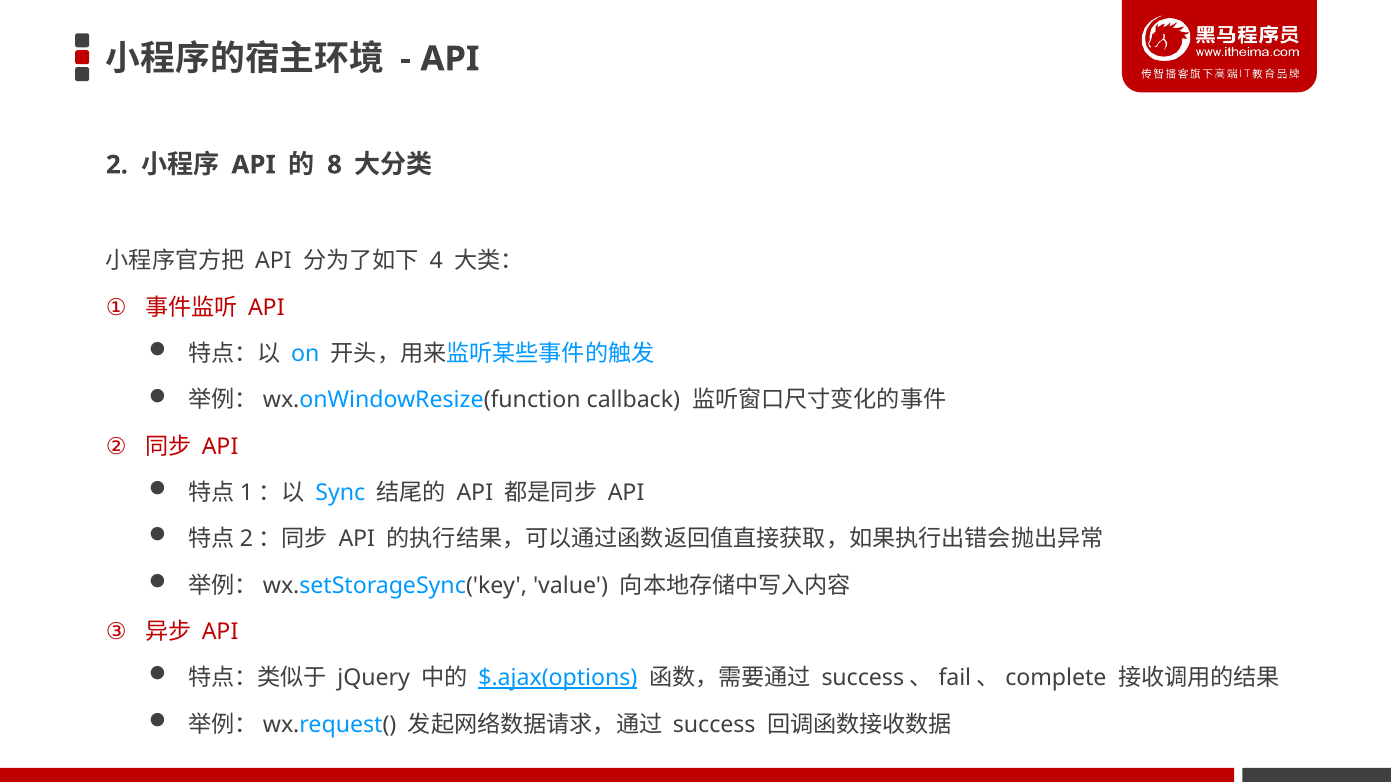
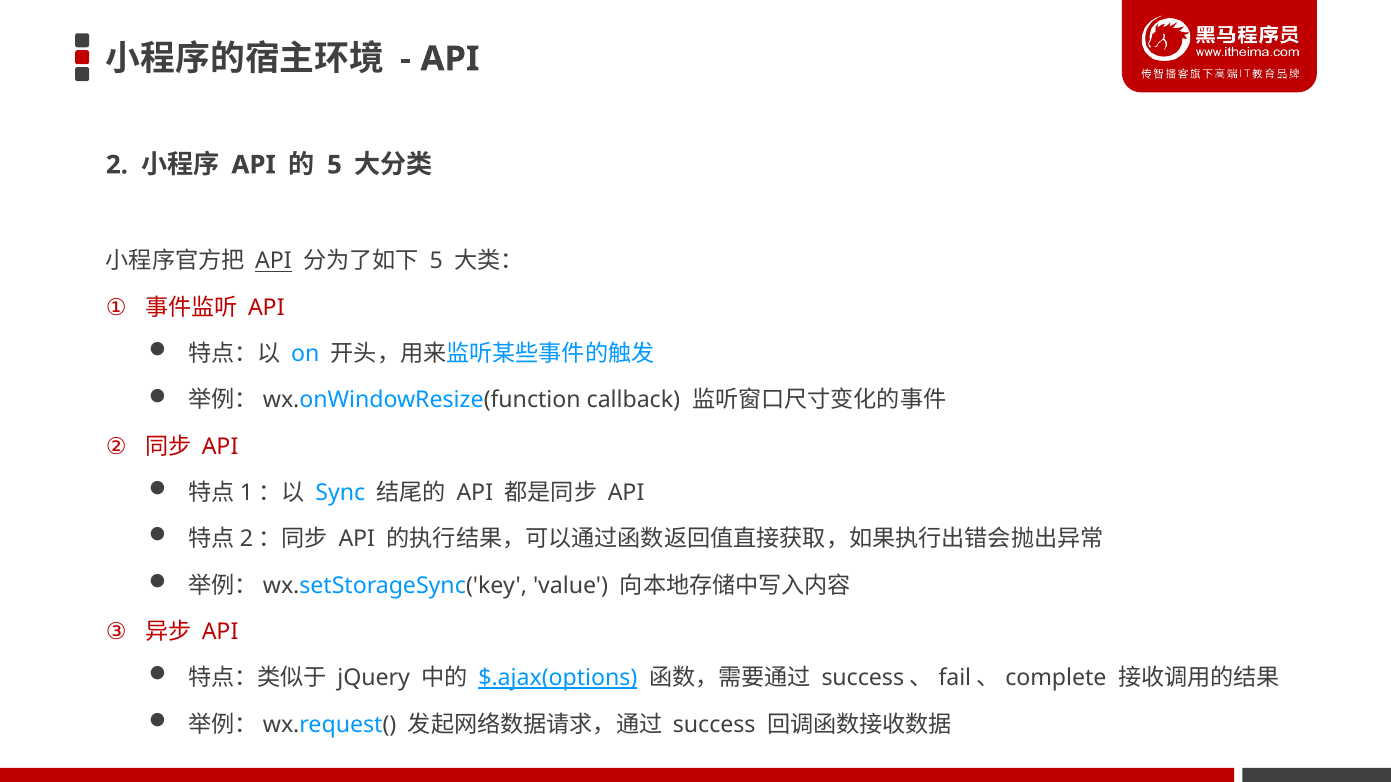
8: 8 -> 5 (334, 165)
API underline: none -> present (274, 261)
4: 4 -> 5 (436, 261)
